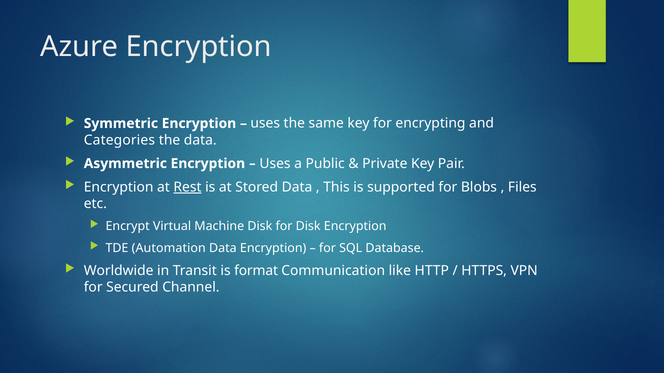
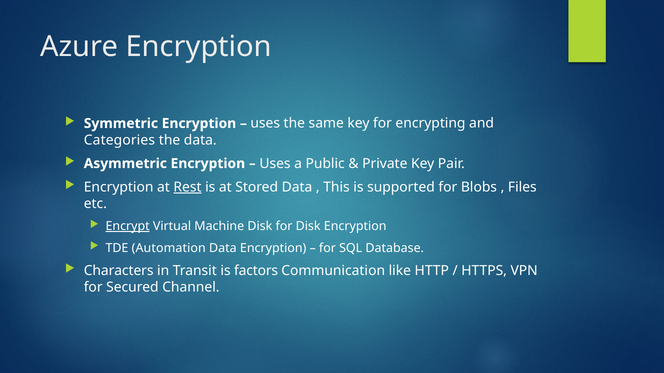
Encrypt underline: none -> present (128, 226)
Worldwide: Worldwide -> Characters (119, 271)
format: format -> factors (256, 271)
